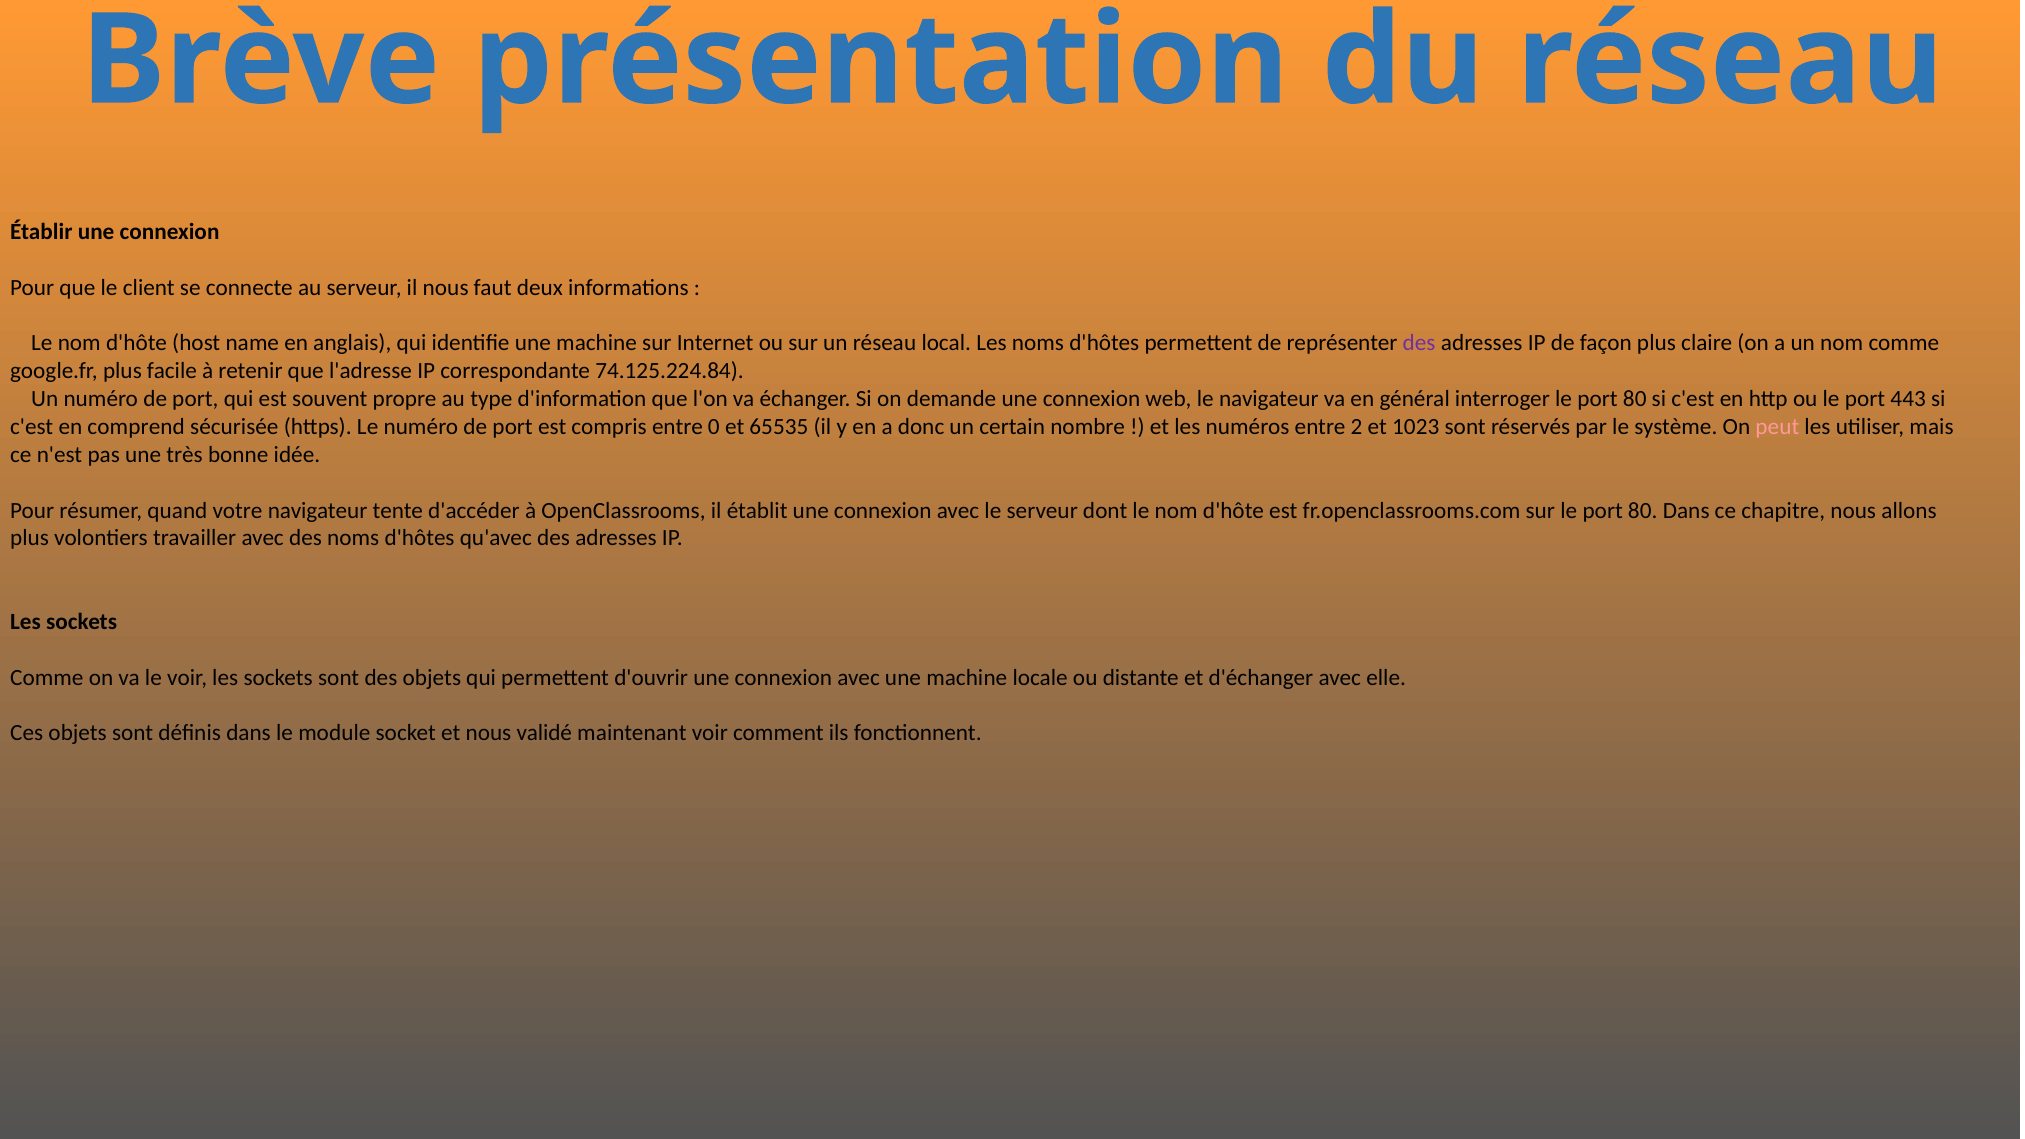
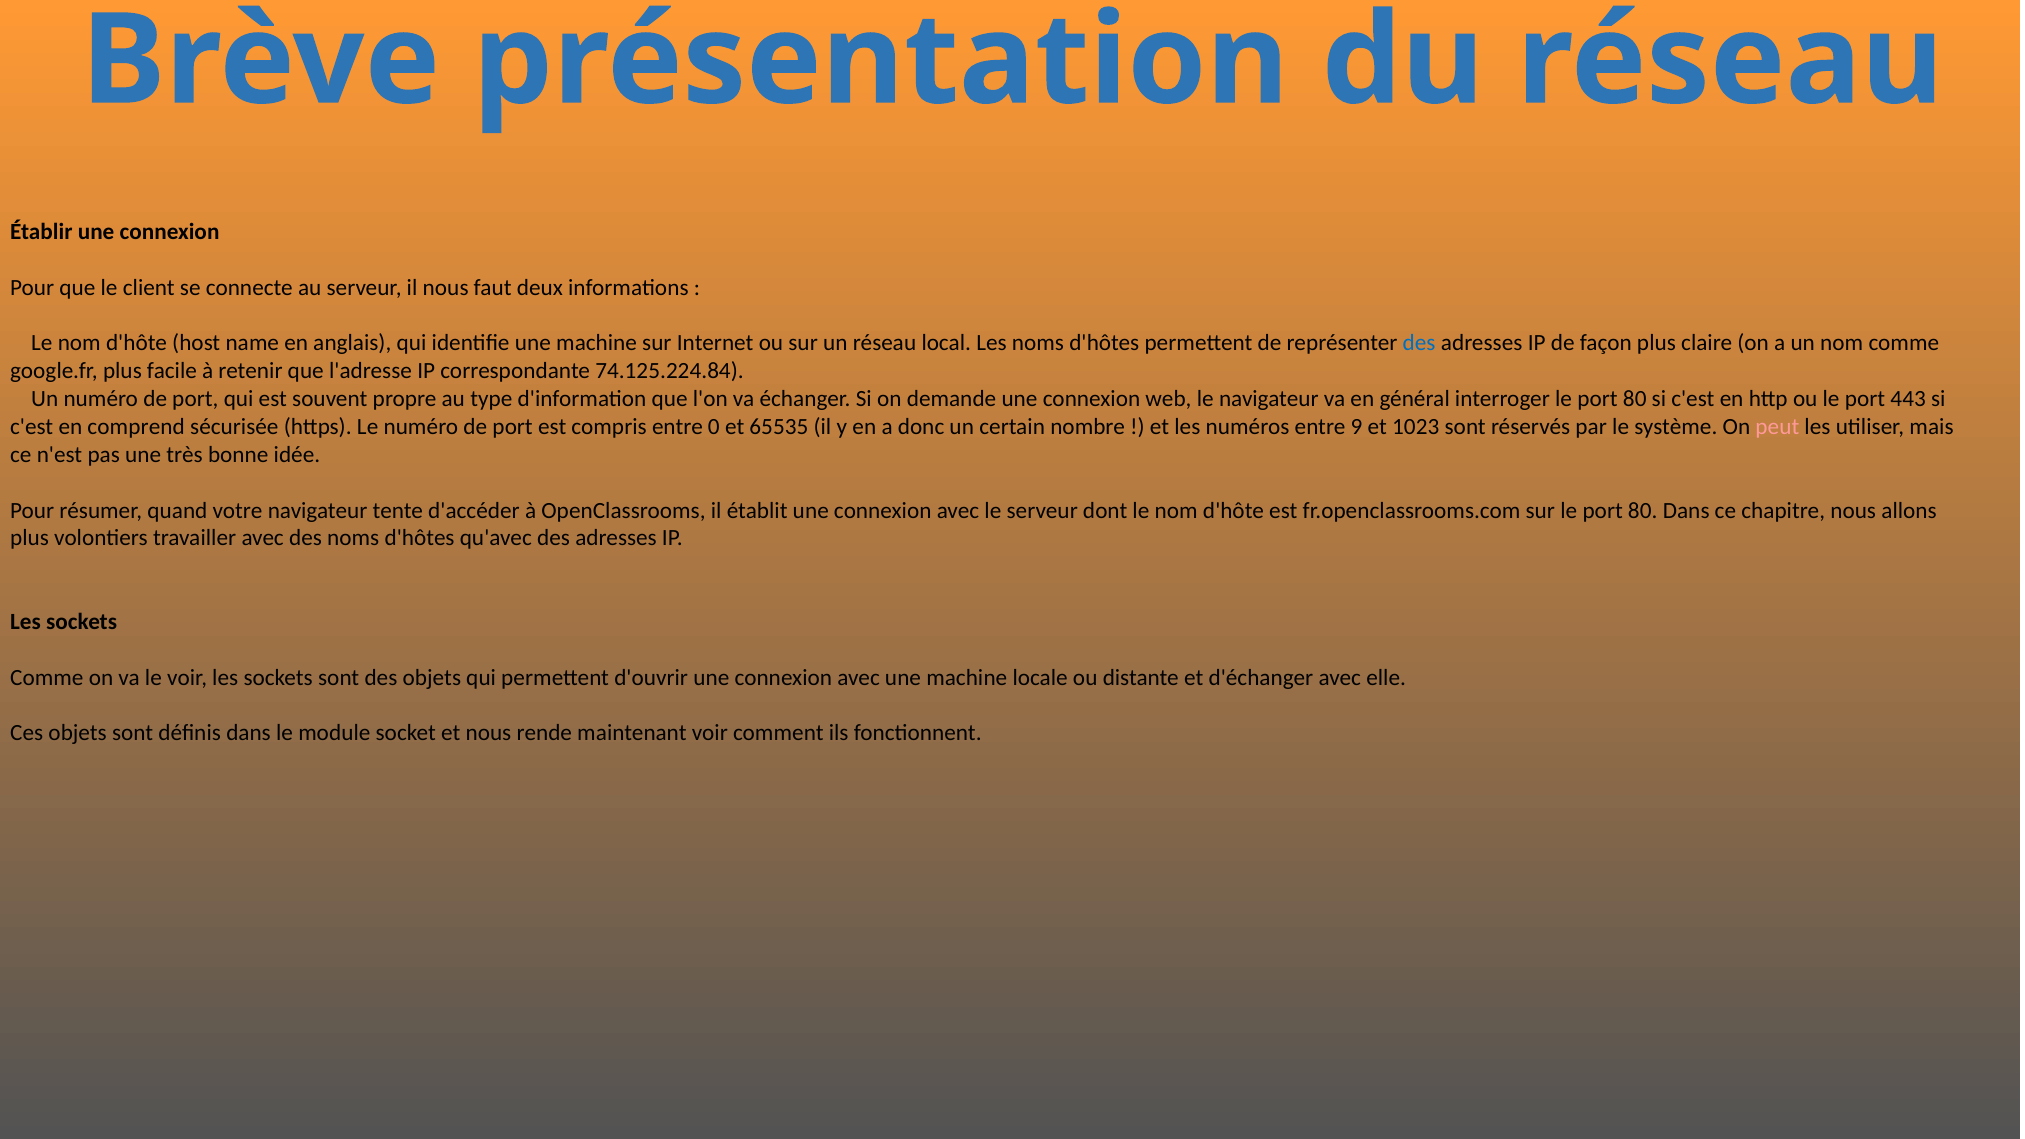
des colour: purple -> blue (1419, 343)
2: 2 -> 9 (1356, 427)
validé: validé -> rende (544, 733)
